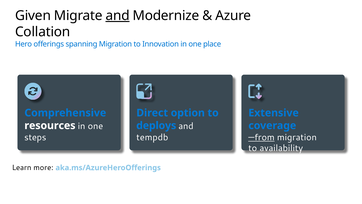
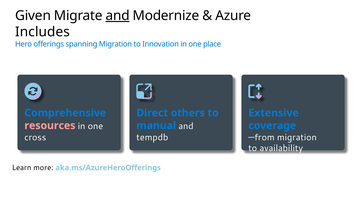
Collation: Collation -> Includes (43, 32)
option: option -> others (188, 113)
resources colour: white -> pink (50, 125)
deploys: deploys -> manual (156, 125)
steps: steps -> cross (35, 137)
—from underline: present -> none (261, 137)
